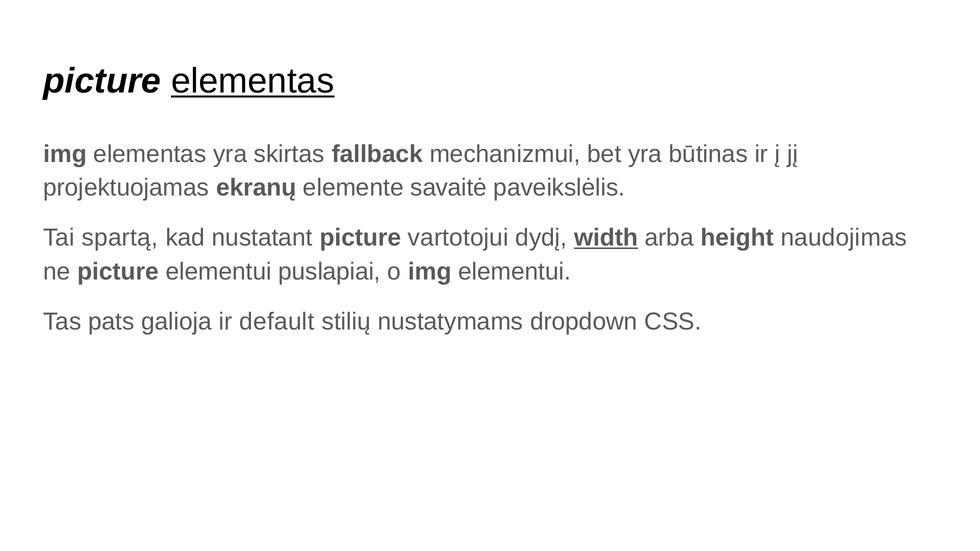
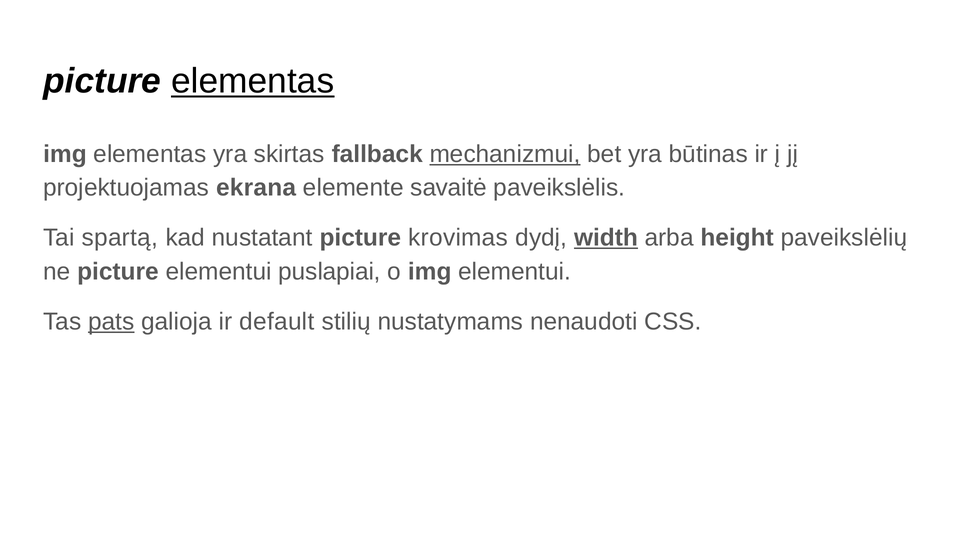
mechanizmui underline: none -> present (505, 154)
ekranų: ekranų -> ekrana (256, 188)
vartotojui: vartotojui -> krovimas (458, 238)
naudojimas: naudojimas -> paveikslėlių (844, 238)
pats underline: none -> present (111, 322)
dropdown: dropdown -> nenaudoti (584, 322)
